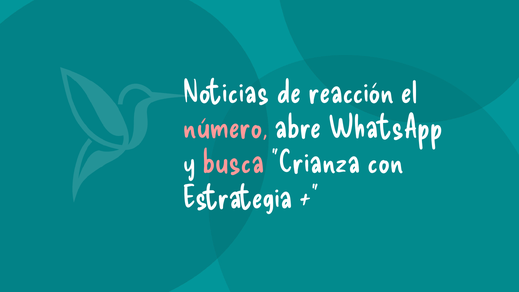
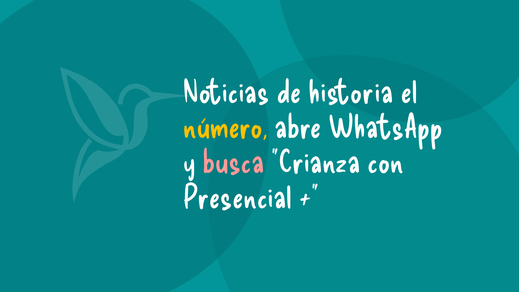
reacción: reacción -> historia (351, 92)
número colour: pink -> yellow (225, 128)
Estrategia: Estrategia -> Presencial (238, 198)
